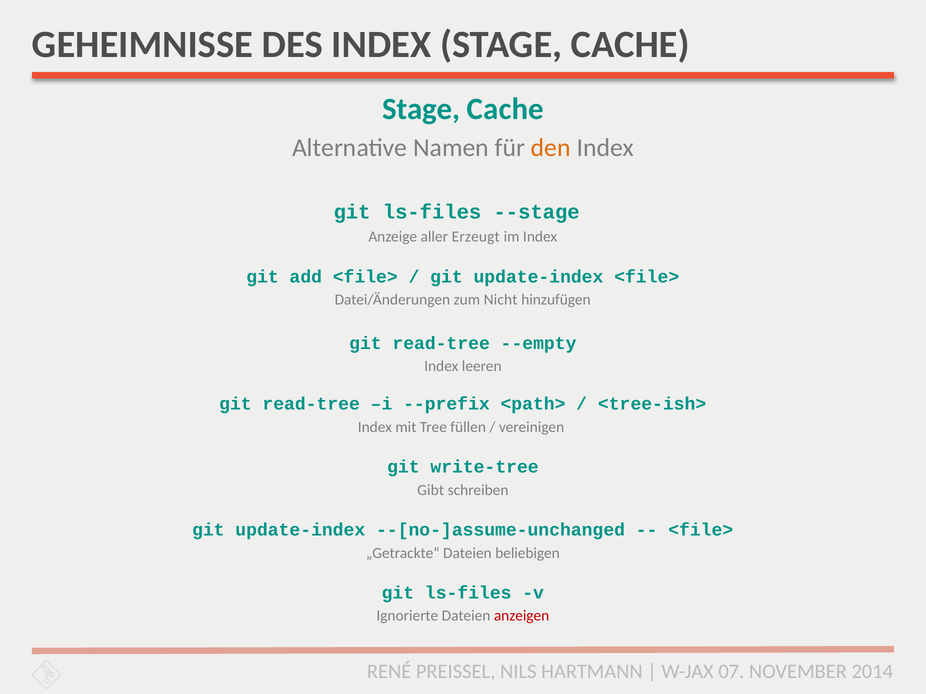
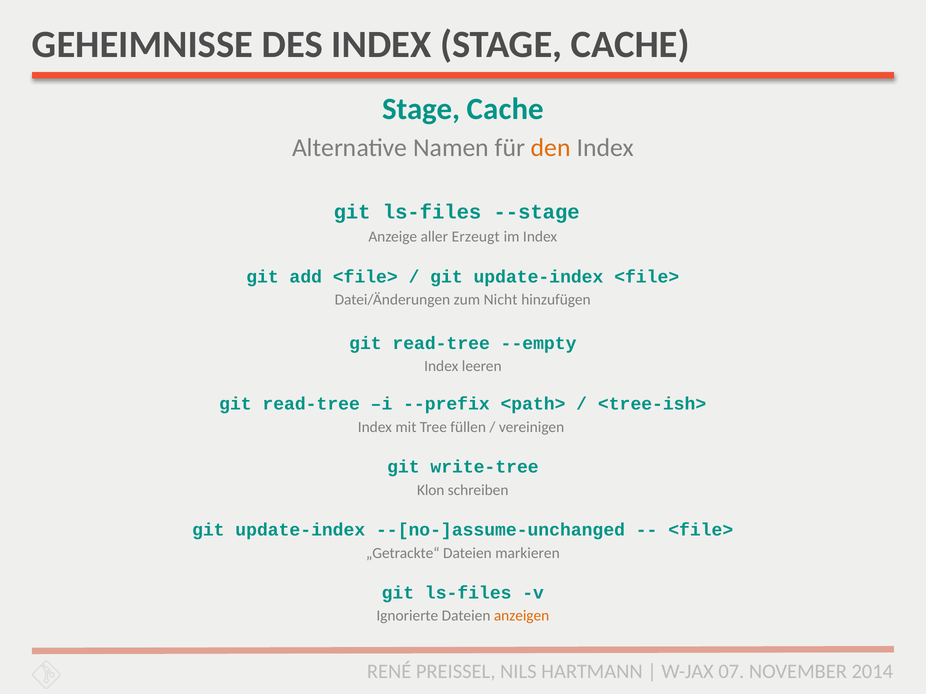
Gibt: Gibt -> Klon (431, 490)
beliebigen: beliebigen -> markieren (527, 553)
anzeigen colour: red -> orange (522, 616)
